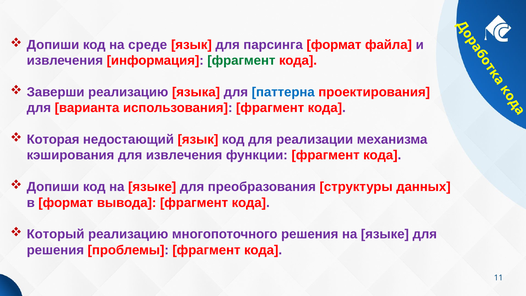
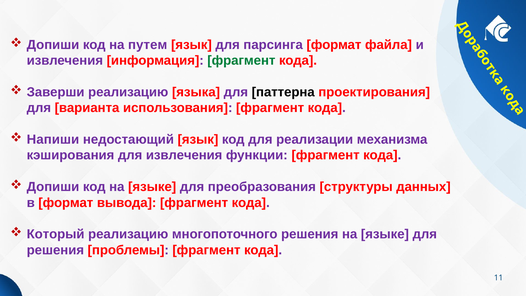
среде: среде -> путем (148, 45)
паттерна colour: blue -> black (283, 92)
Которая: Которая -> Напиши (53, 139)
